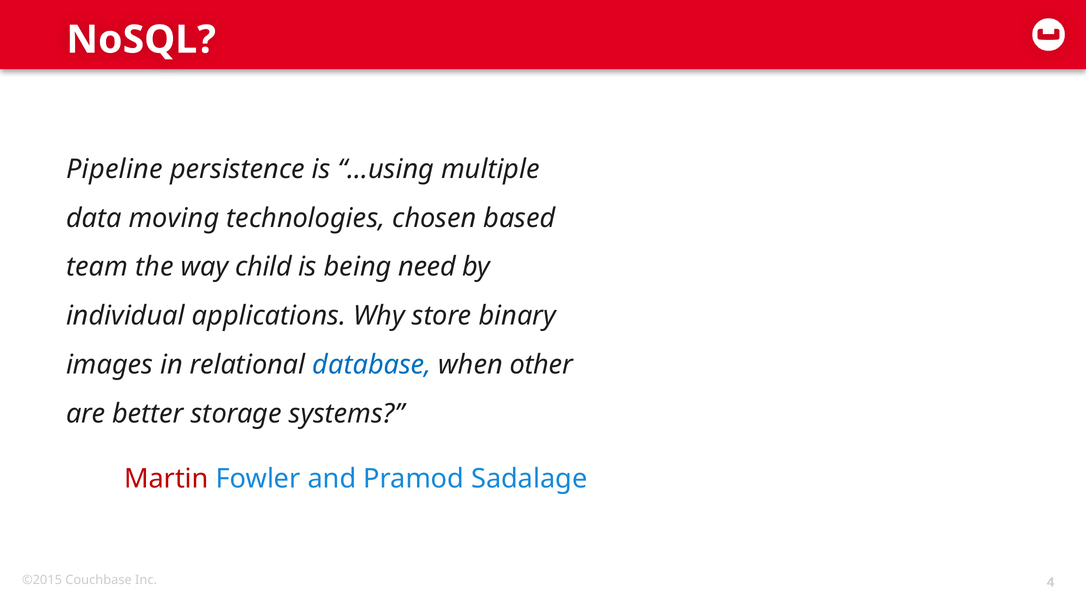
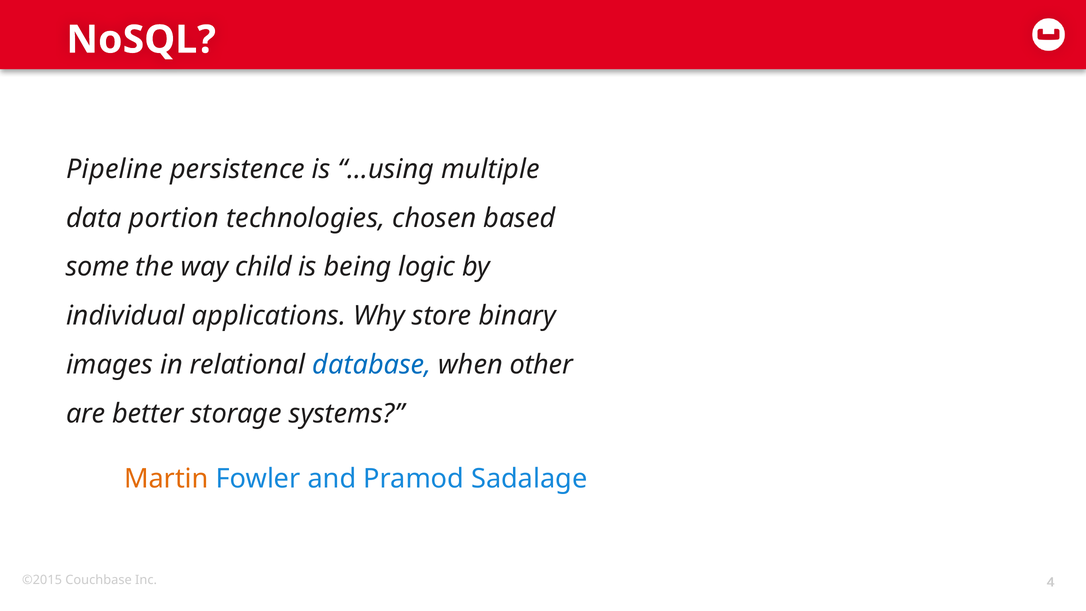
moving: moving -> portion (174, 218)
team: team -> some (97, 267)
need: need -> logic (427, 267)
Martin colour: red -> orange (166, 479)
